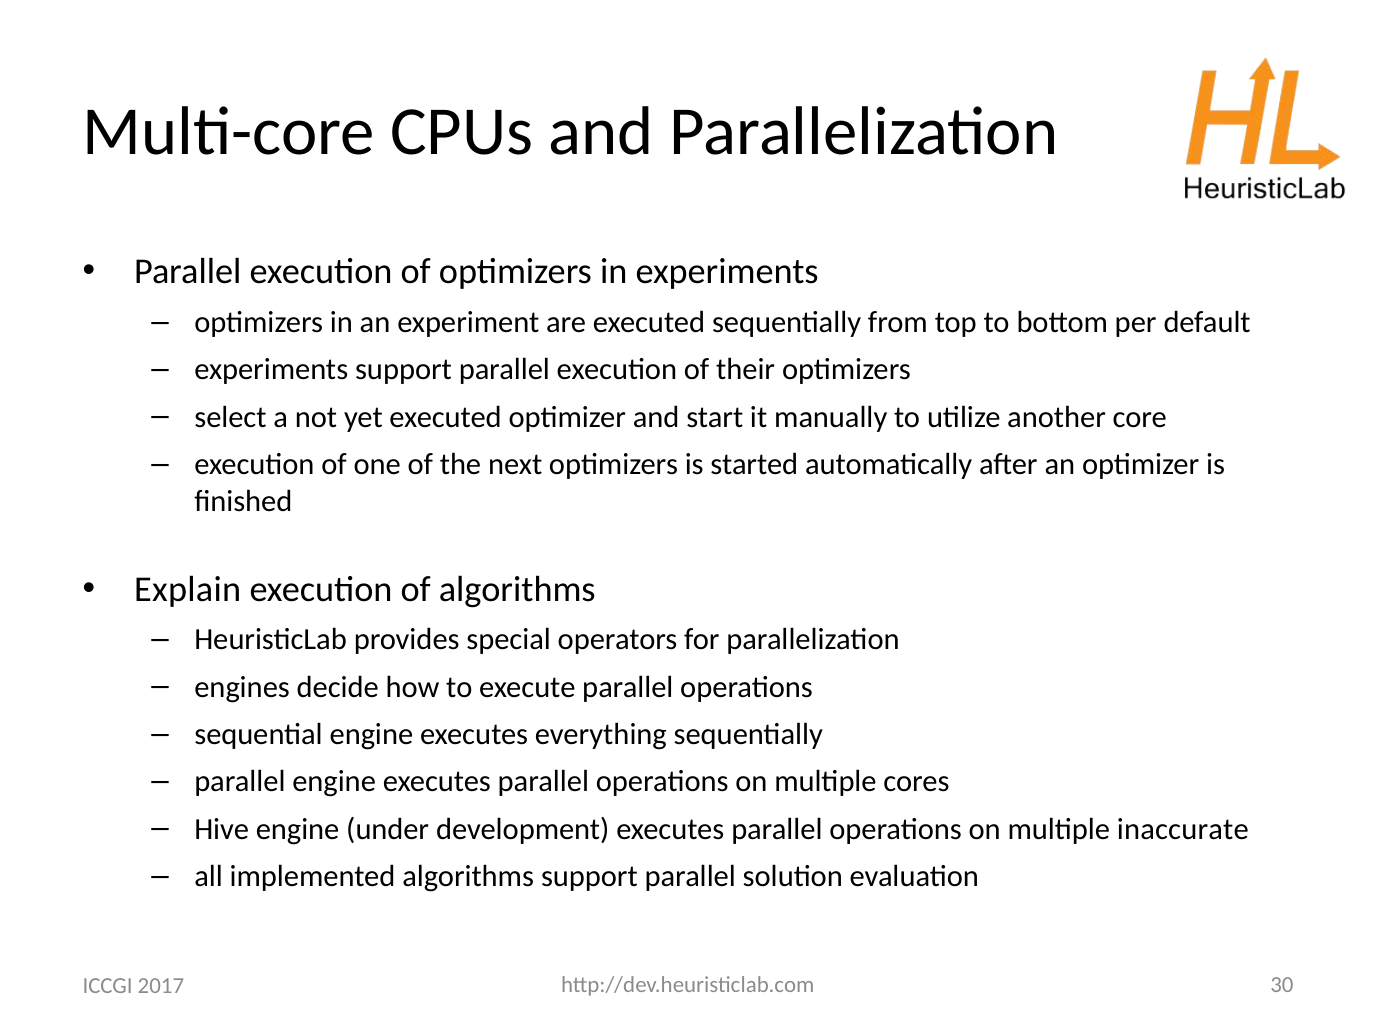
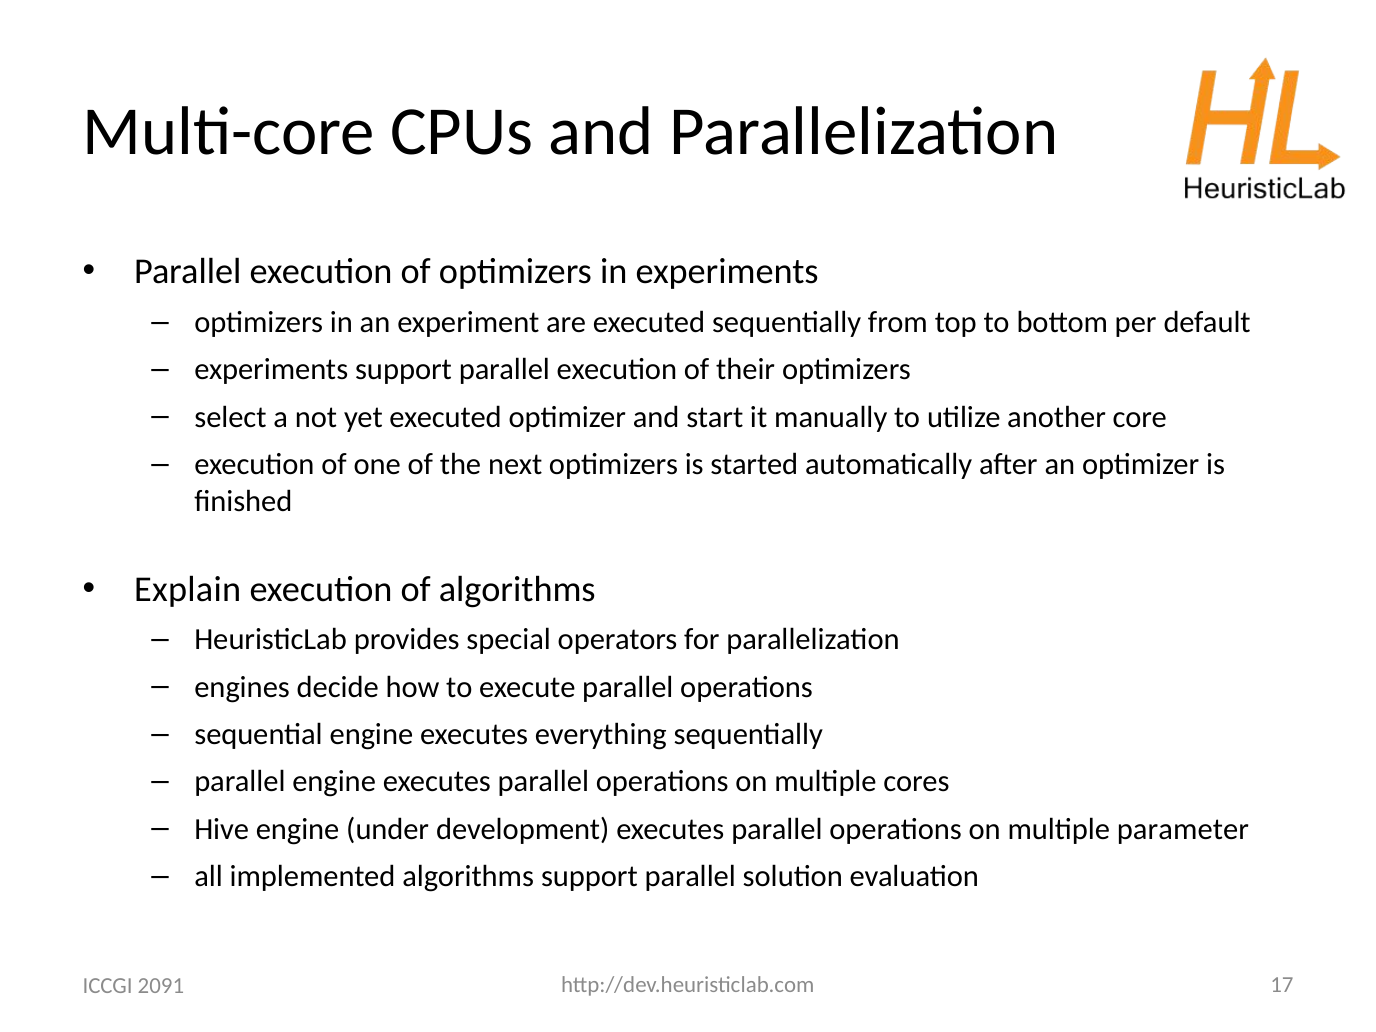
inaccurate: inaccurate -> parameter (1183, 829)
30: 30 -> 17 (1282, 985)
2017: 2017 -> 2091 (161, 986)
